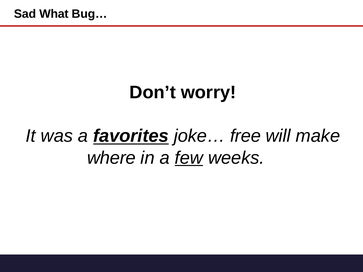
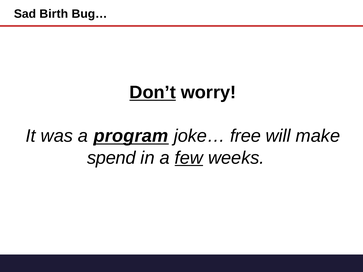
What: What -> Birth (54, 14)
Don’t underline: none -> present (153, 93)
favorites: favorites -> program (131, 136)
where: where -> spend (111, 158)
